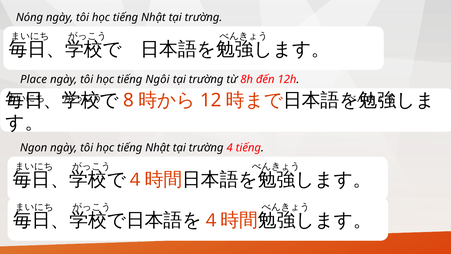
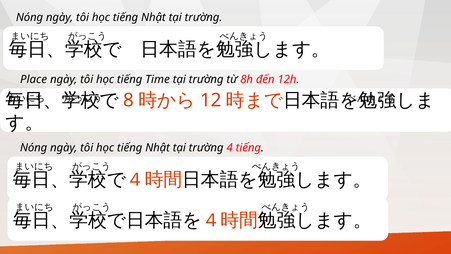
Ngôi: Ngôi -> Time (158, 79)
Ngon: Ngon -> Nóng (34, 148)
